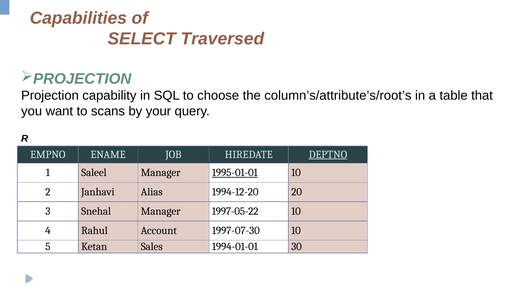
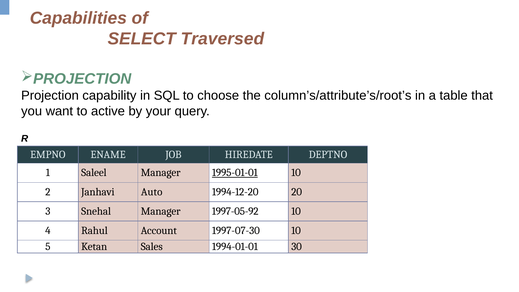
scans: scans -> active (108, 111)
DEPTNO underline: present -> none (328, 154)
Alias: Alias -> Auto (152, 192)
1997-05-22: 1997-05-22 -> 1997-05-92 (235, 211)
